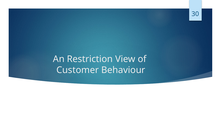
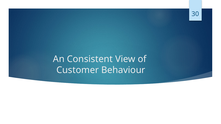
Restriction: Restriction -> Consistent (90, 59)
